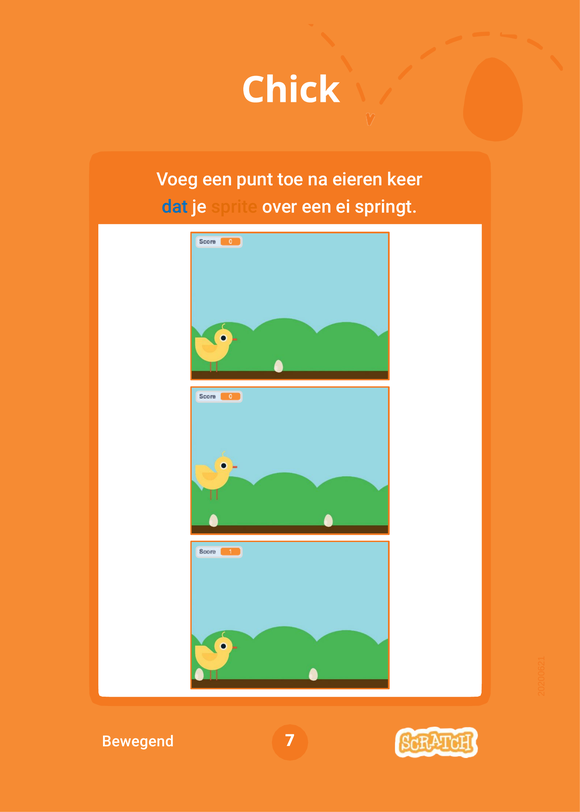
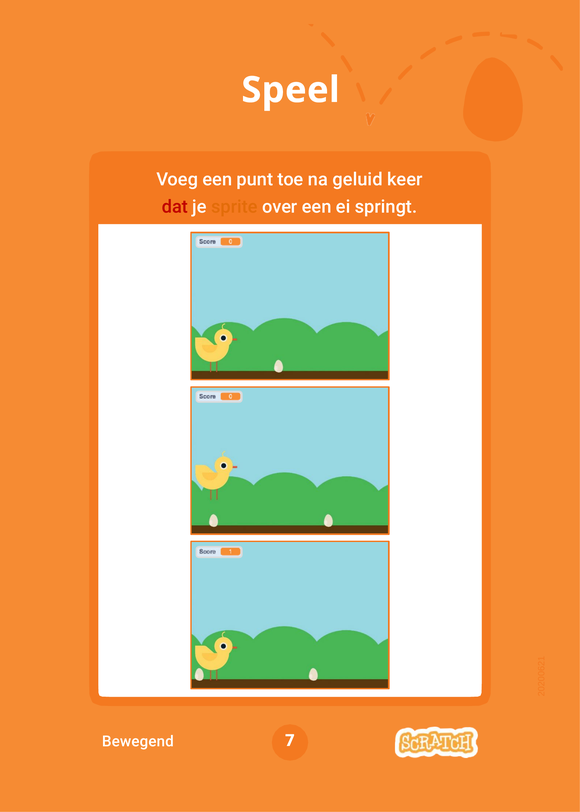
Chick: Chick -> Speel (291, 90)
eieren: eieren -> geluid (358, 180)
dat colour: blue -> red (175, 207)
